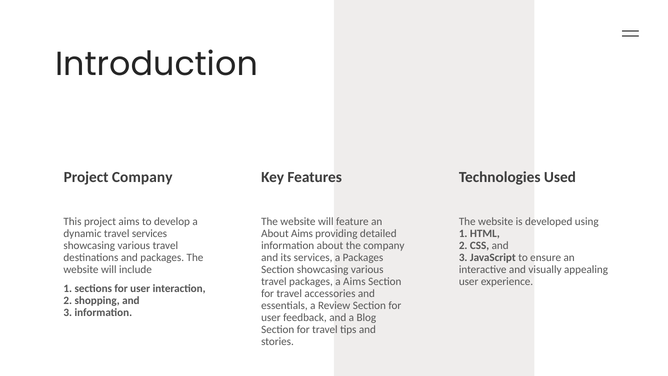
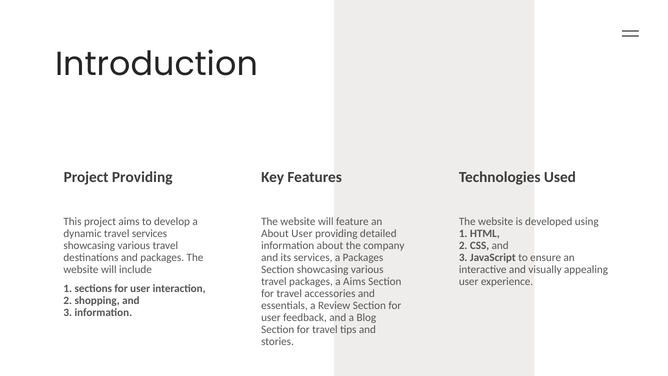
Project Company: Company -> Providing (142, 177)
About Aims: Aims -> User (302, 233)
